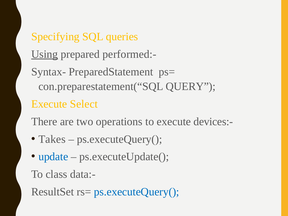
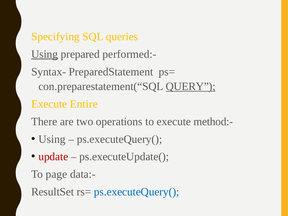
QUERY underline: none -> present (191, 86)
Select: Select -> Entire (84, 104)
devices:-: devices:- -> method:- (213, 122)
Takes: Takes -> Using (52, 139)
update colour: blue -> red (53, 157)
class: class -> page (56, 174)
